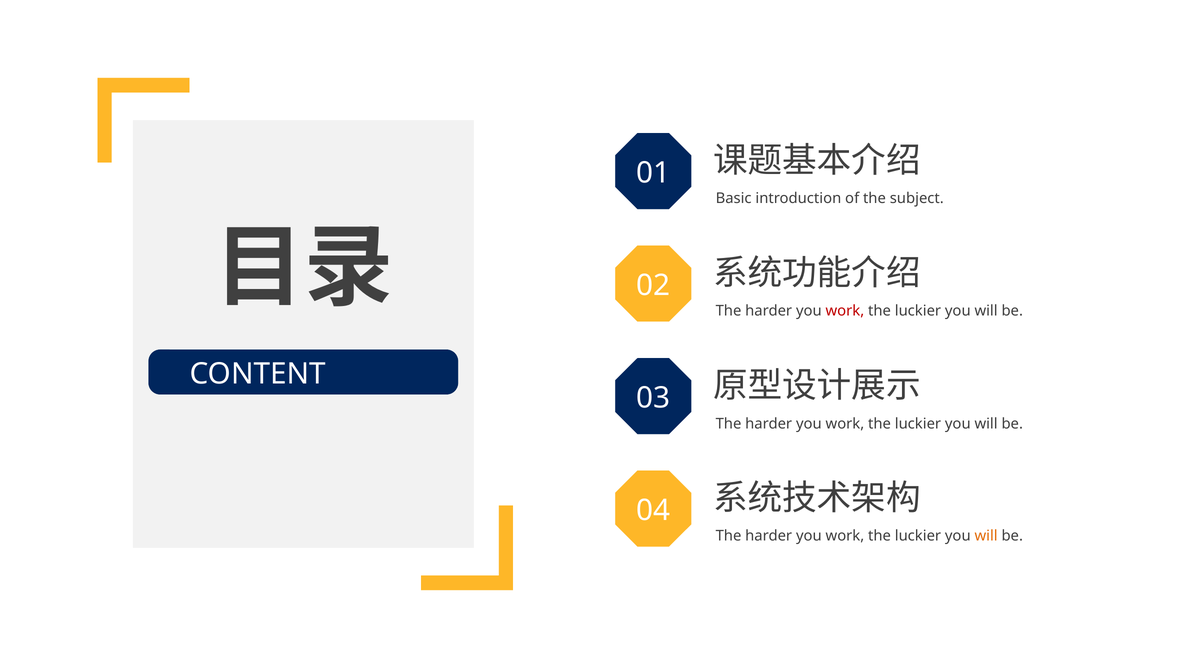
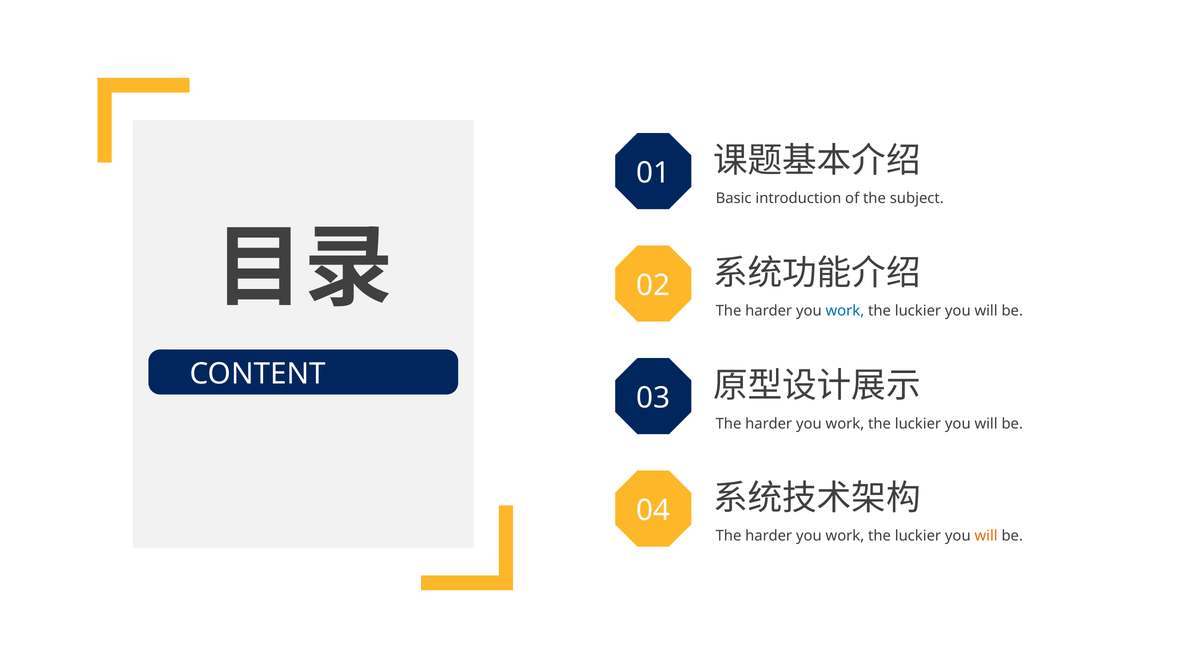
work colour: red -> blue (845, 311)
